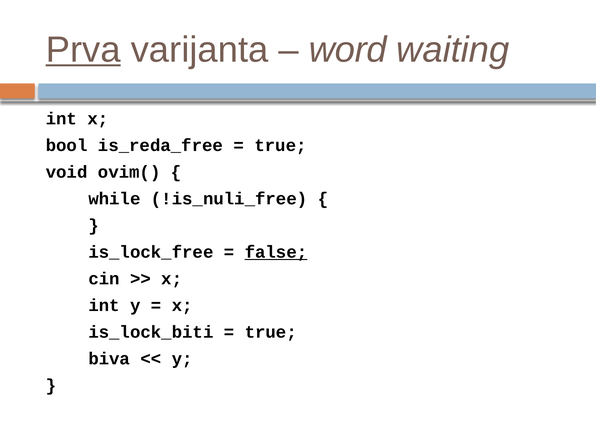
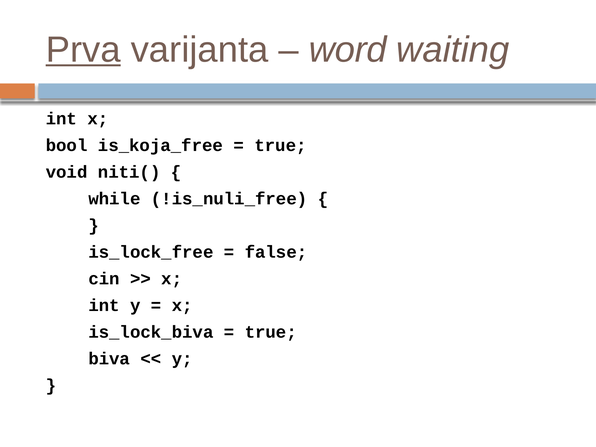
is_reda_free: is_reda_free -> is_koja_free (160, 146)
ovim(: ovim( -> niti( (129, 172)
false underline: present -> none (276, 252)
is_lock_biti: is_lock_biti -> is_lock_biva (151, 332)
